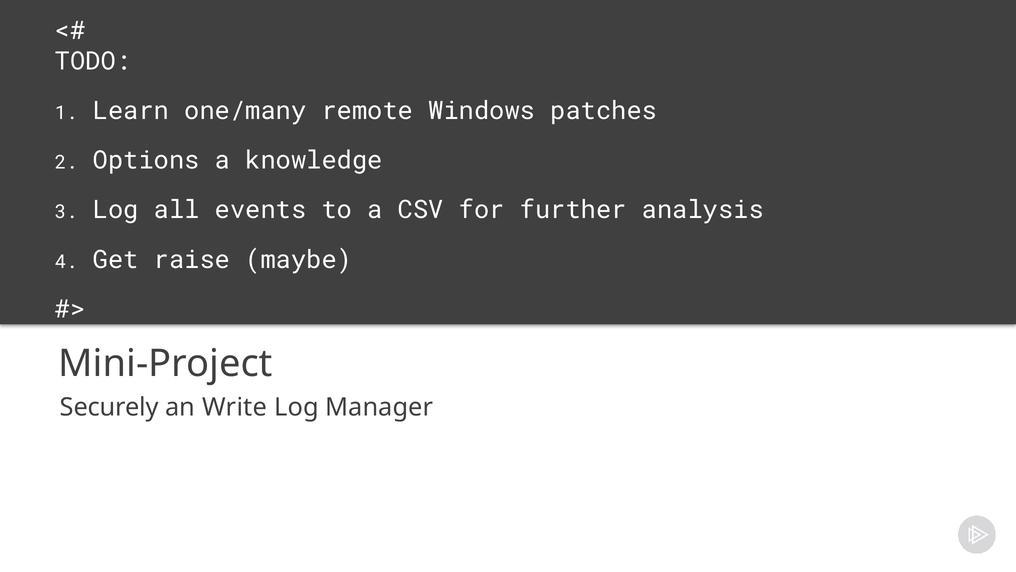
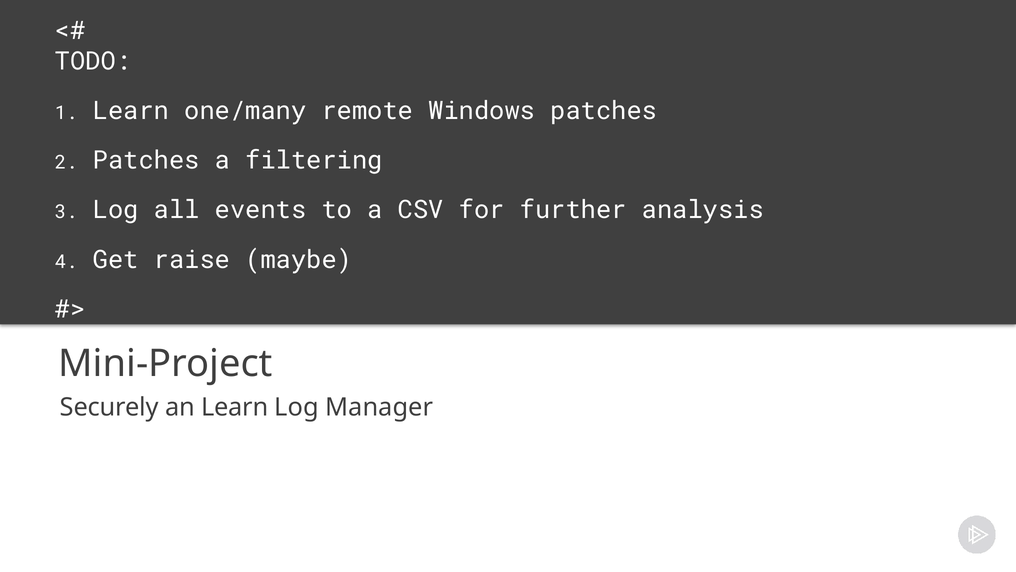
Options: Options -> Patches (146, 160)
knowledge: knowledge -> filtering (314, 160)
an Write: Write -> Learn (235, 407)
